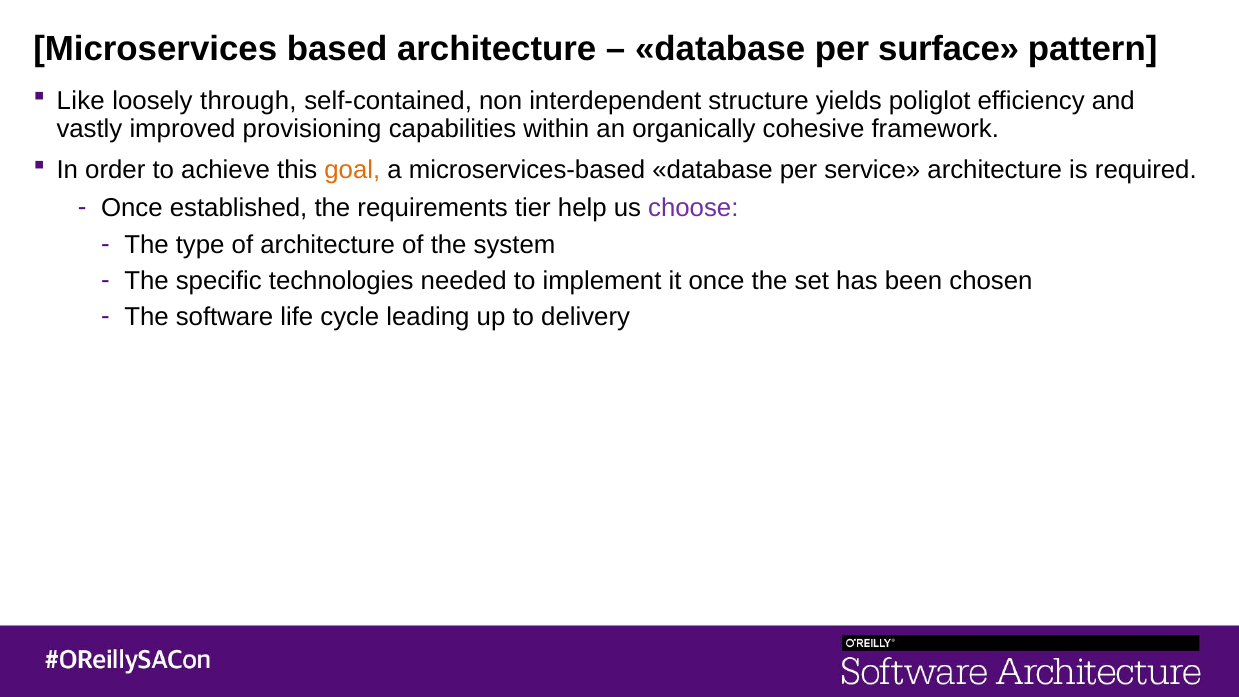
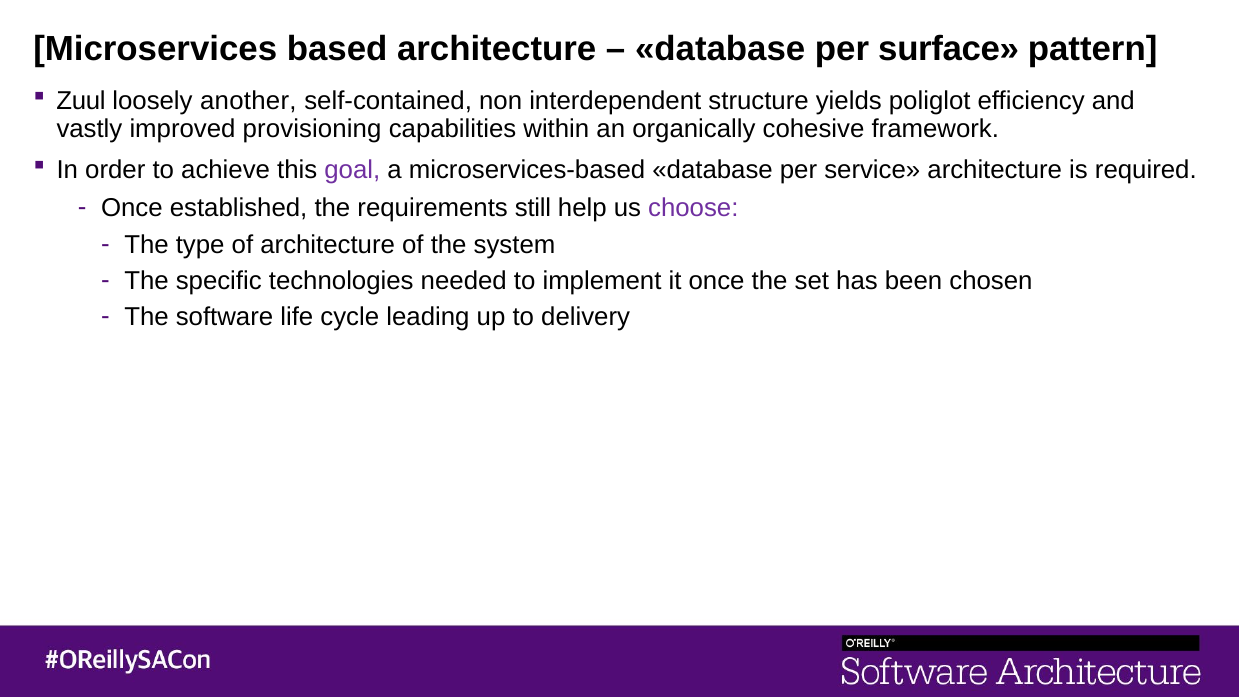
Like: Like -> Zuul (81, 101)
through: through -> another (248, 101)
goal colour: orange -> purple (352, 170)
tier: tier -> still (533, 208)
